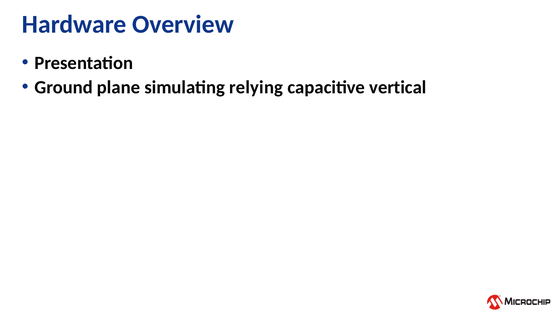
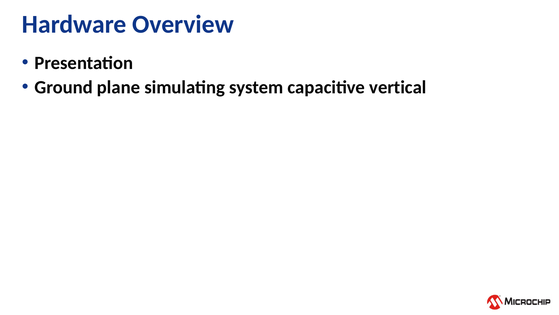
relying: relying -> system (256, 87)
